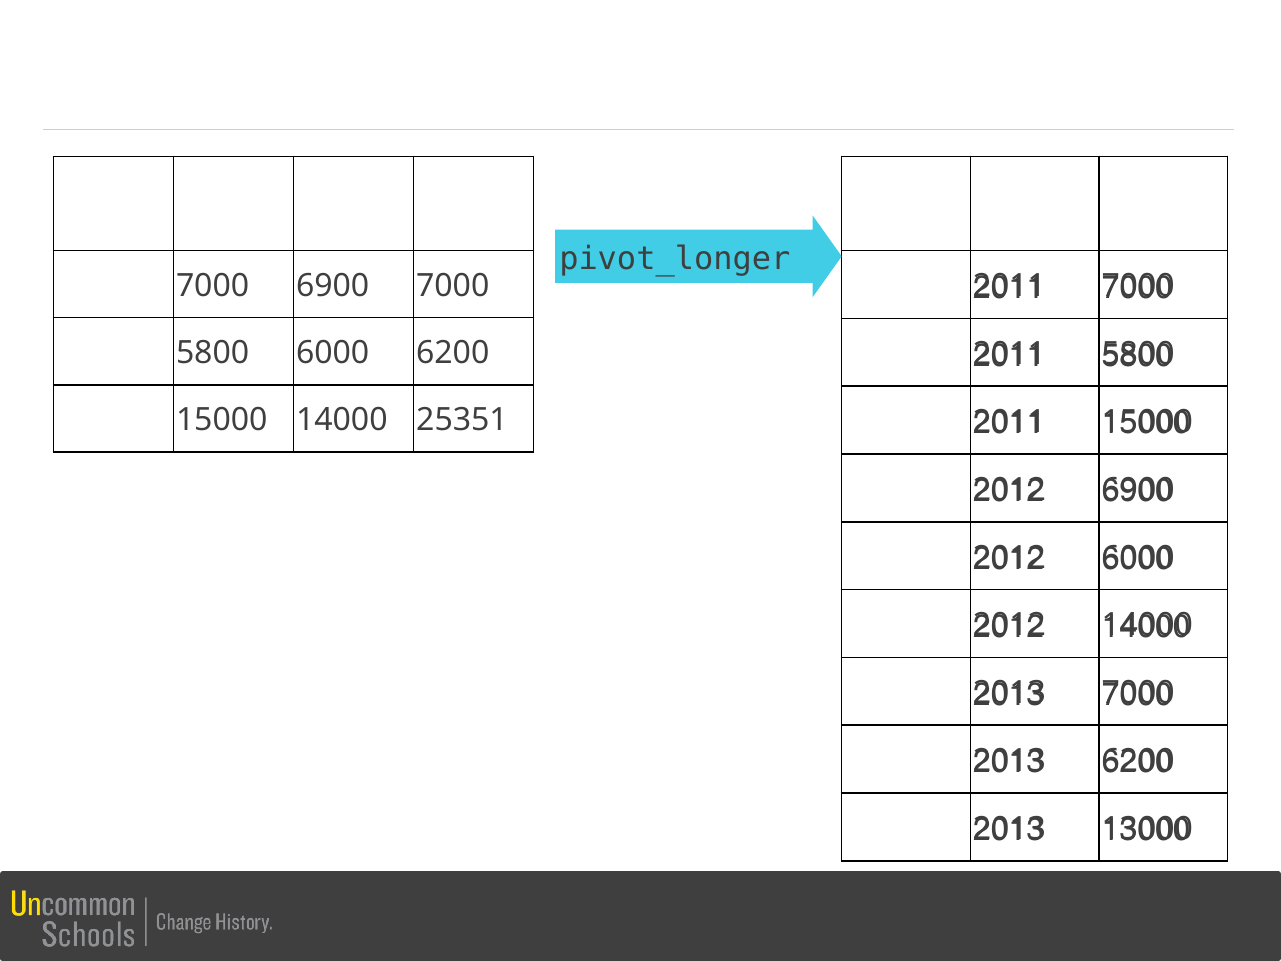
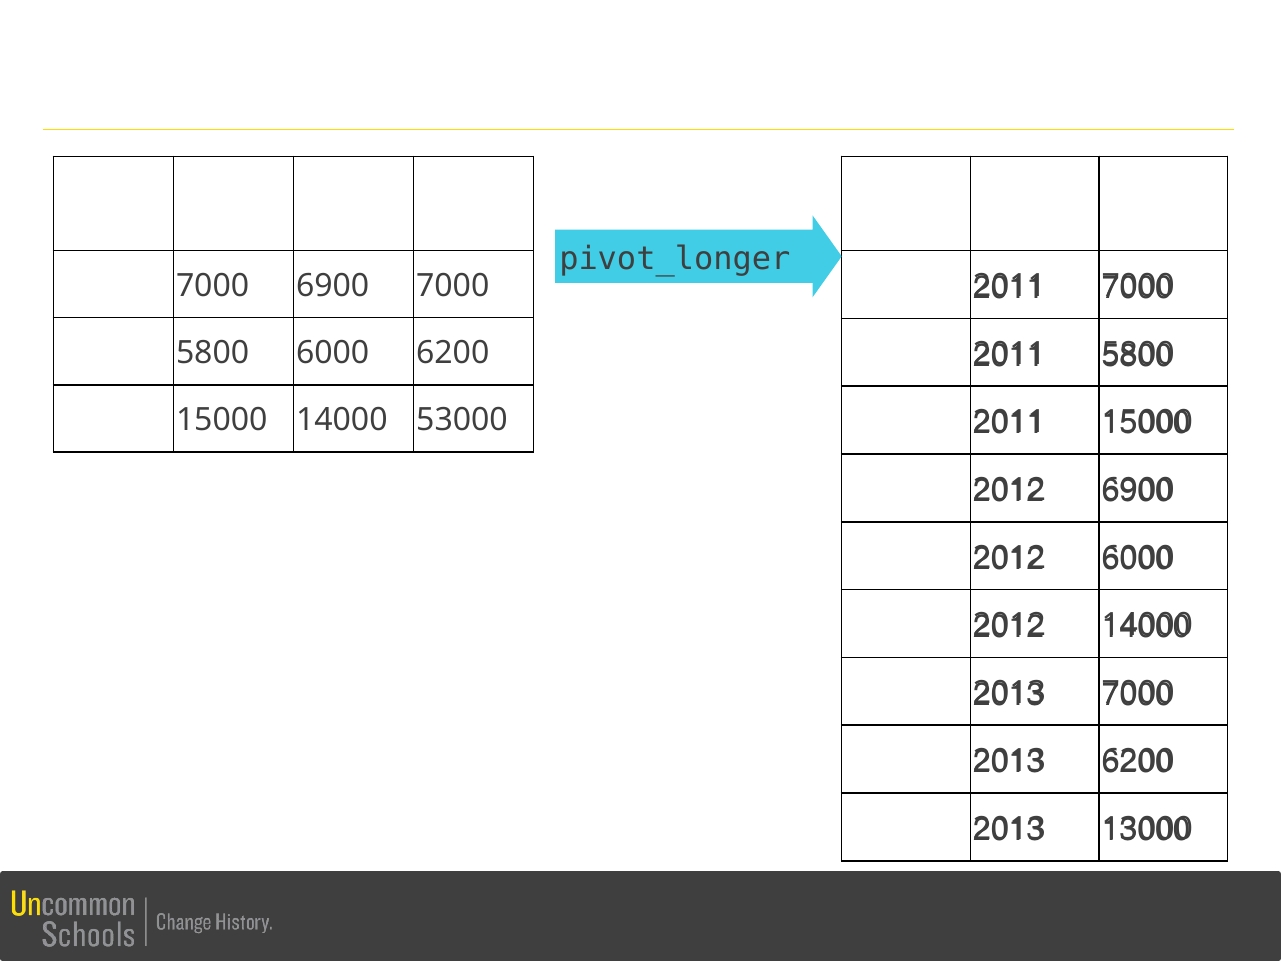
25351: 25351 -> 53000 (462, 420)
